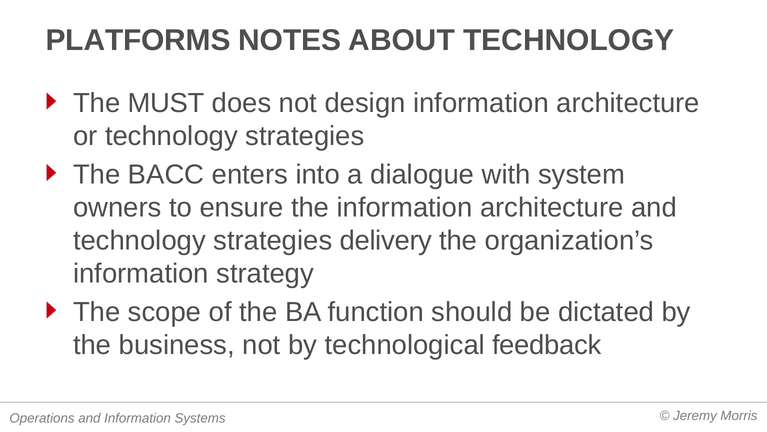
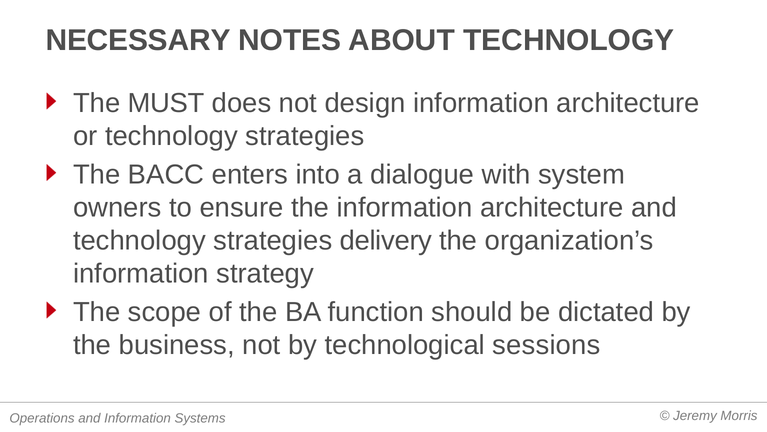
PLATFORMS: PLATFORMS -> NECESSARY (138, 41)
feedback: feedback -> sessions (547, 345)
